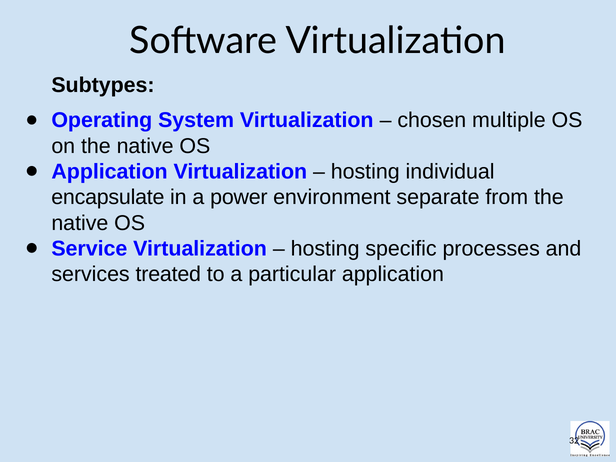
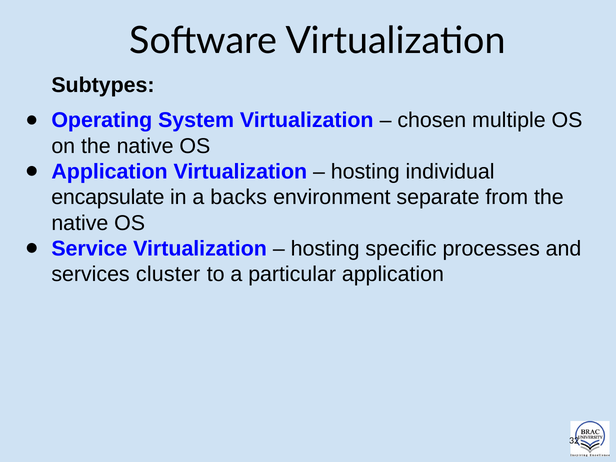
power: power -> backs (239, 197)
treated: treated -> cluster (168, 274)
